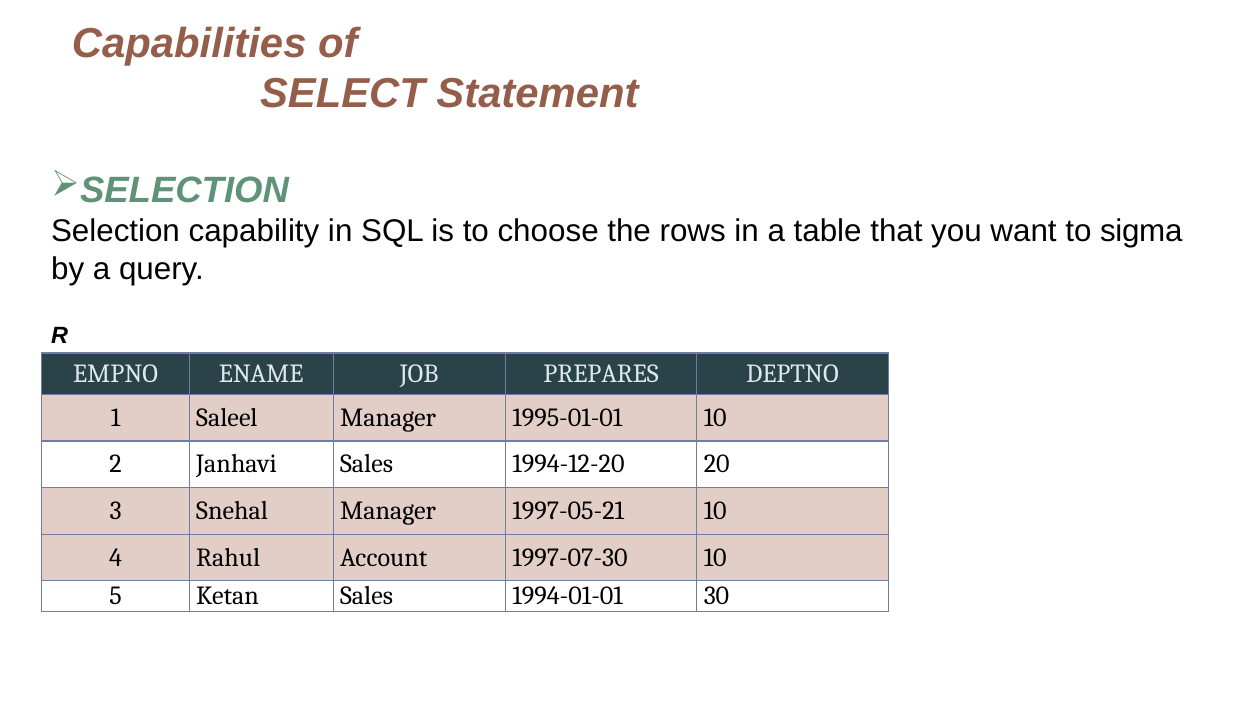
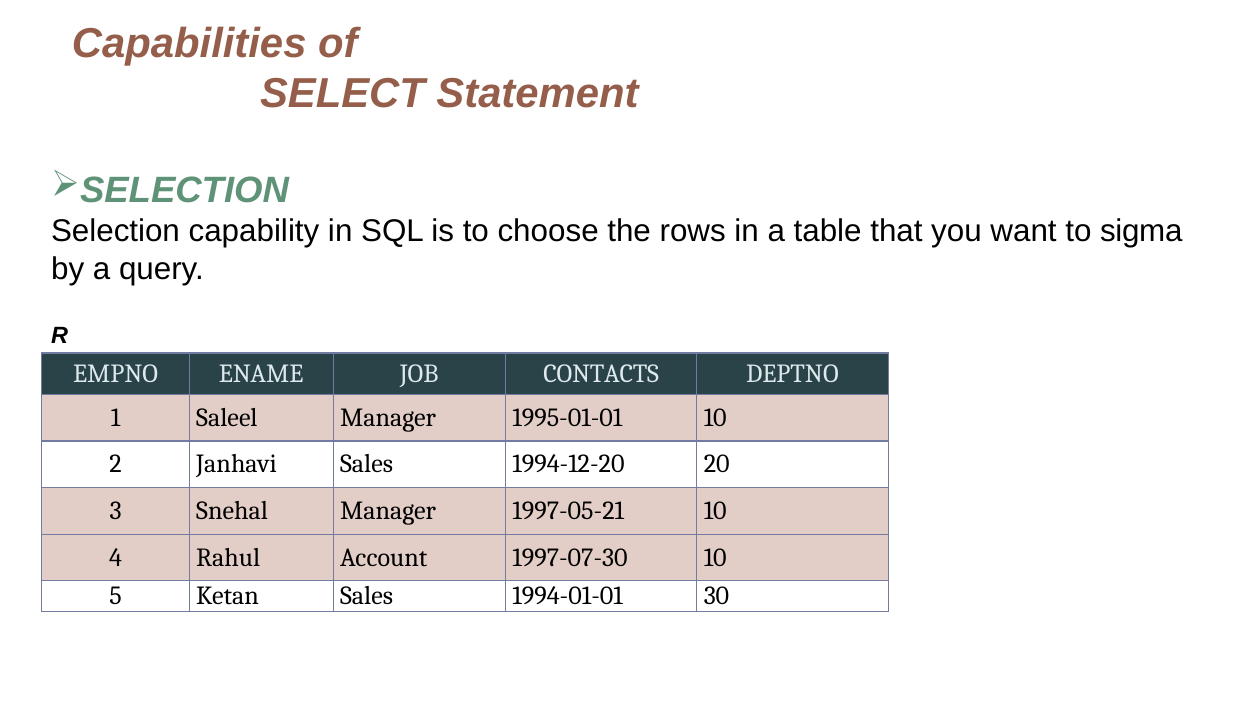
PREPARES: PREPARES -> CONTACTS (601, 373)
